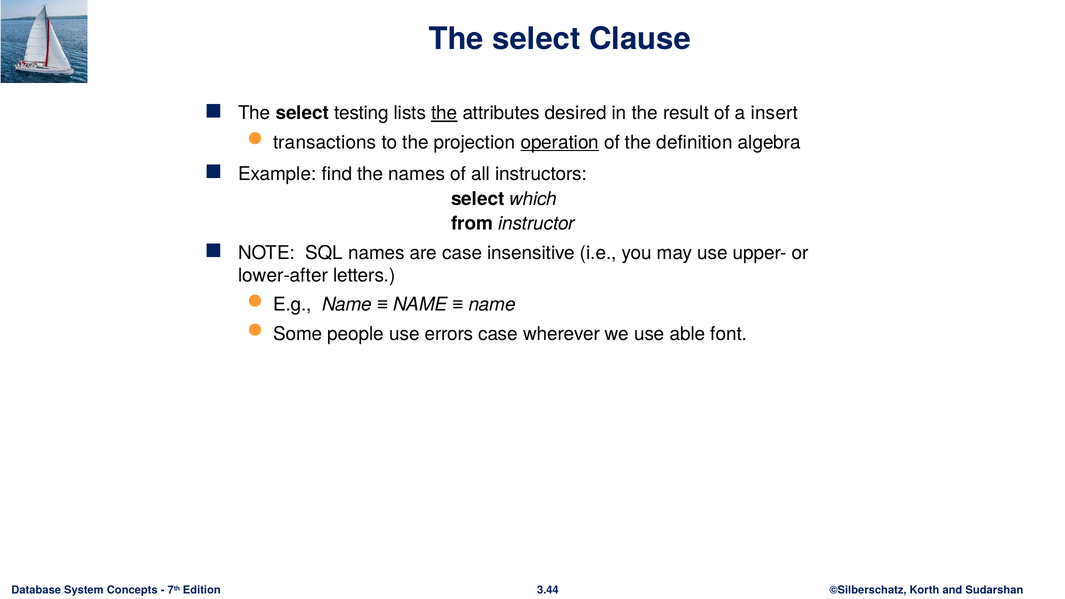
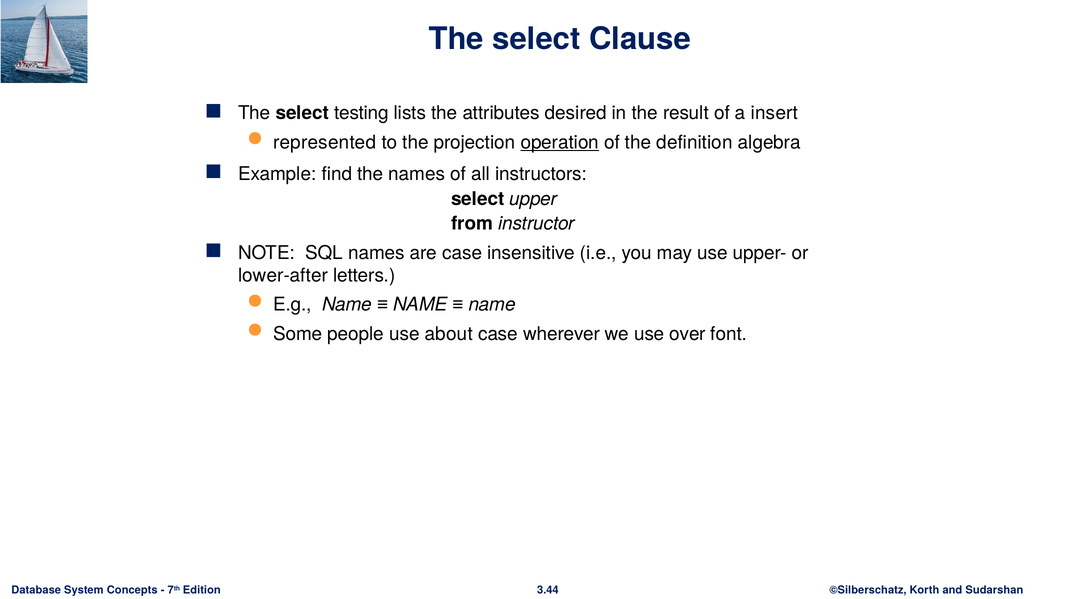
the underline: present -> none (444, 113)
transactions: transactions -> represented (325, 142)
which: which -> upper (533, 199)
errors: errors -> about (449, 334)
able: able -> over (688, 334)
